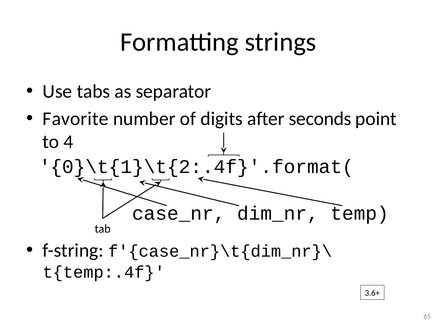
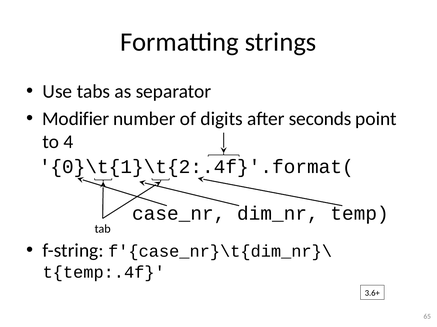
Favorite: Favorite -> Modifier (76, 119)
